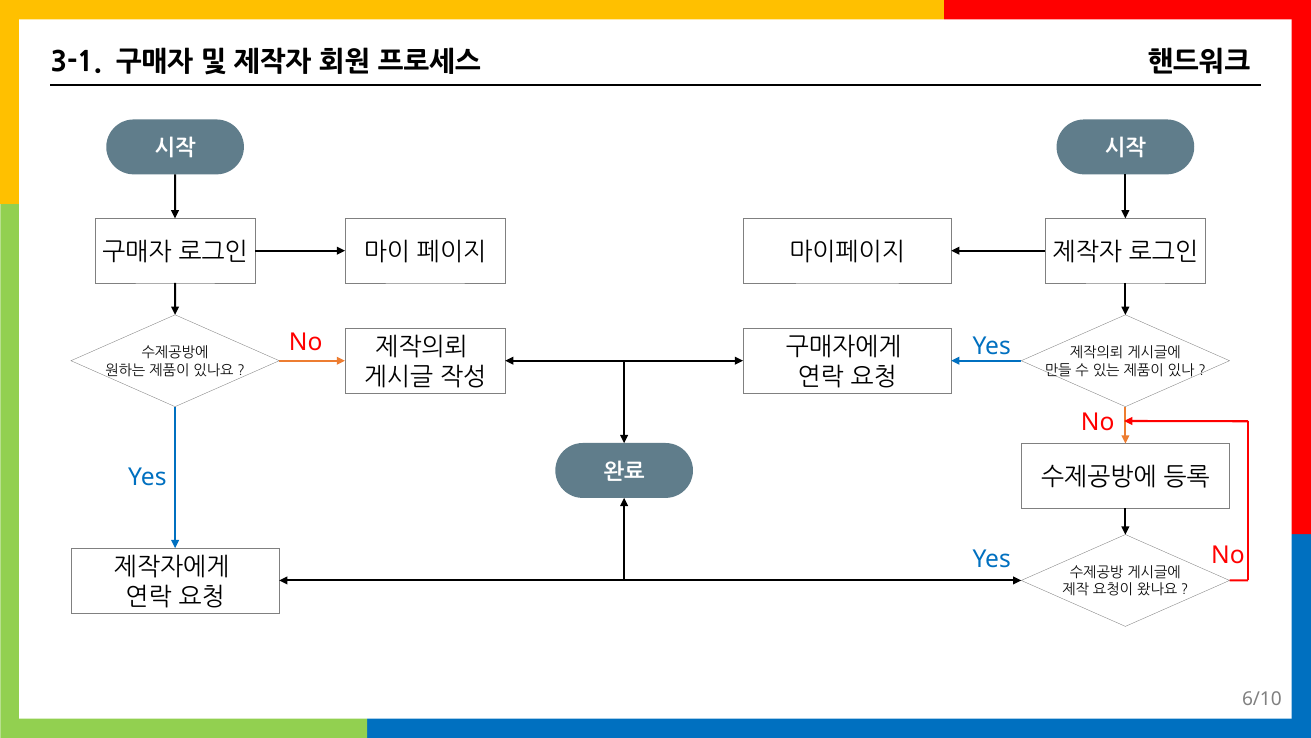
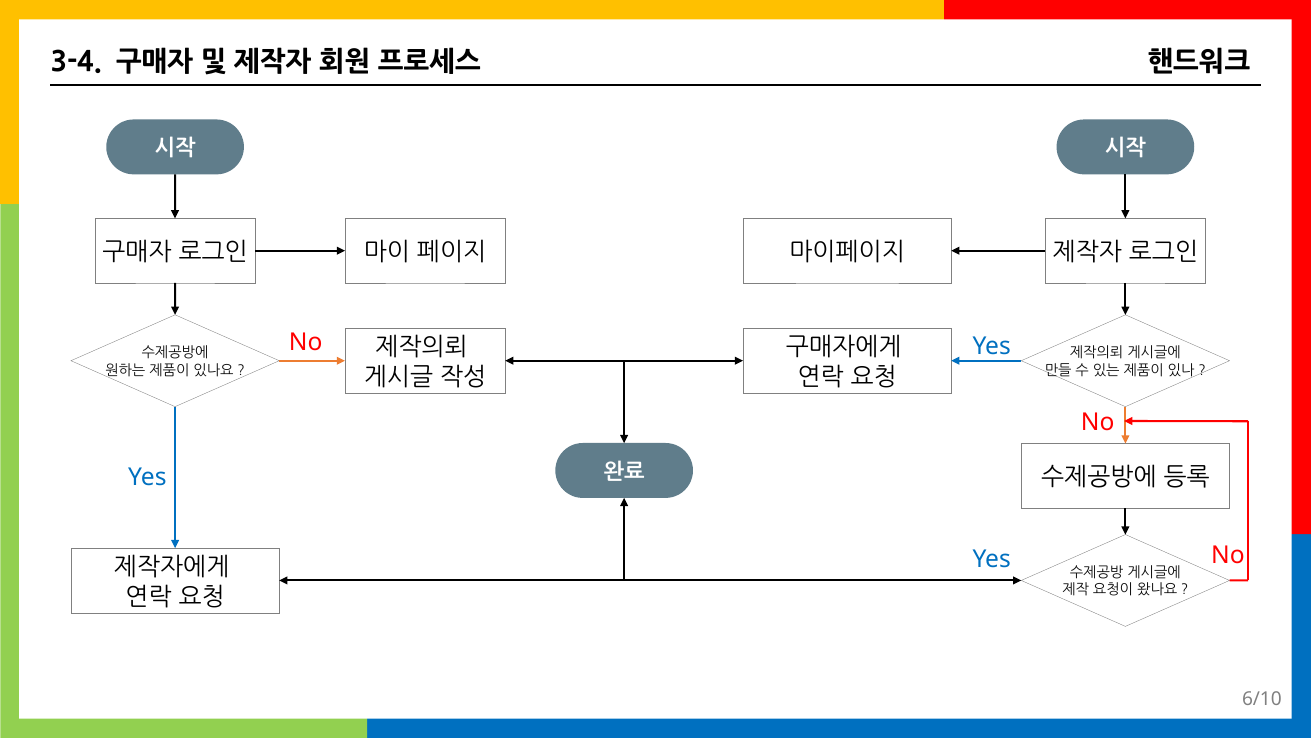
3-1: 3-1 -> 3-4 (76, 62)
